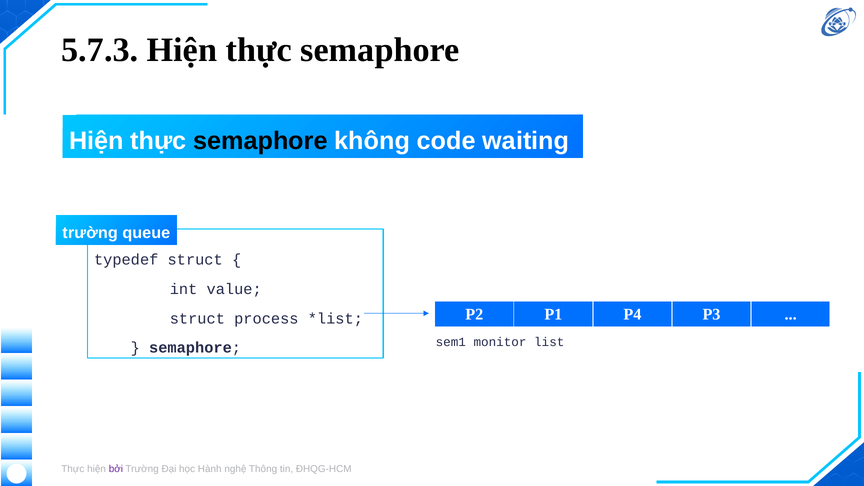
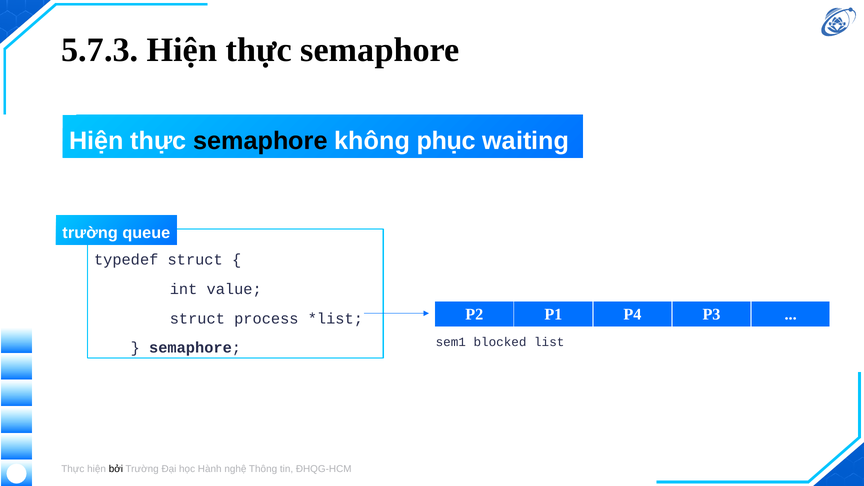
code: code -> phục (446, 141)
monitor: monitor -> blocked (500, 342)
bởi colour: purple -> black (116, 469)
